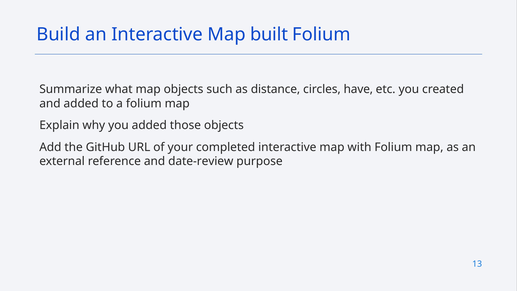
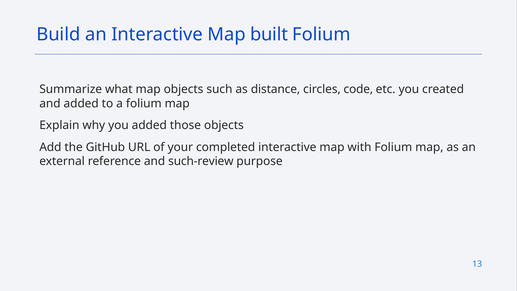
have: have -> code (358, 89)
date-review: date-review -> such-review (201, 161)
